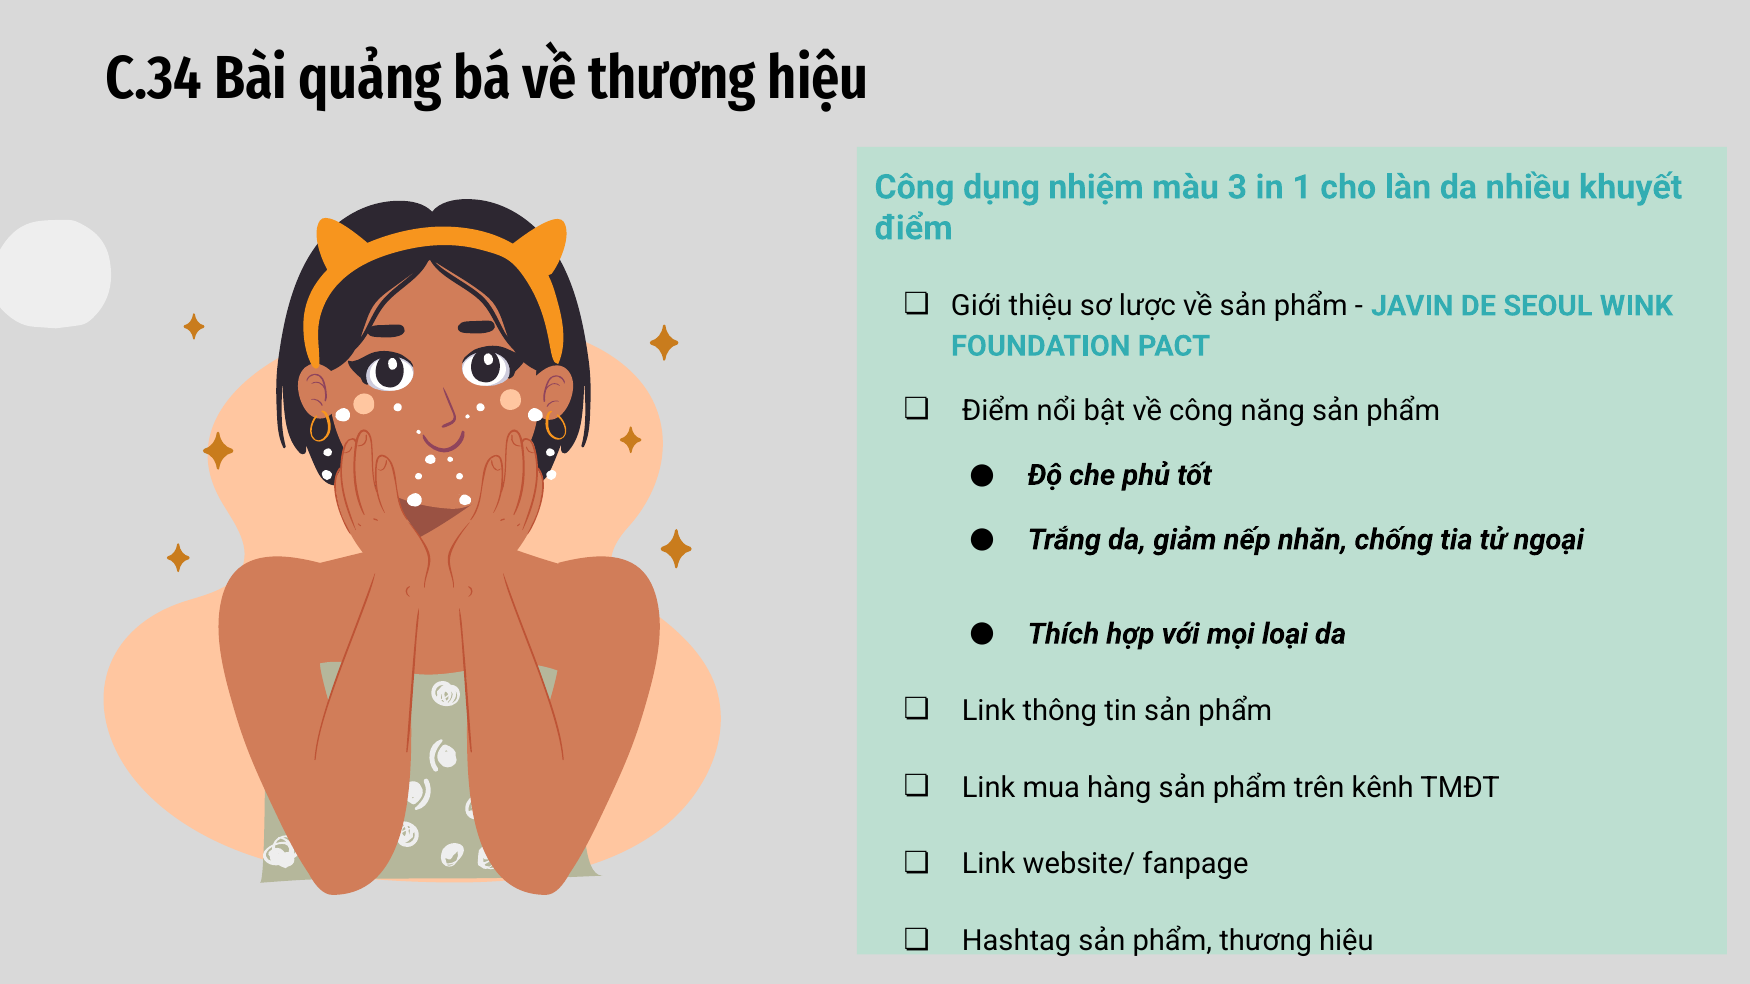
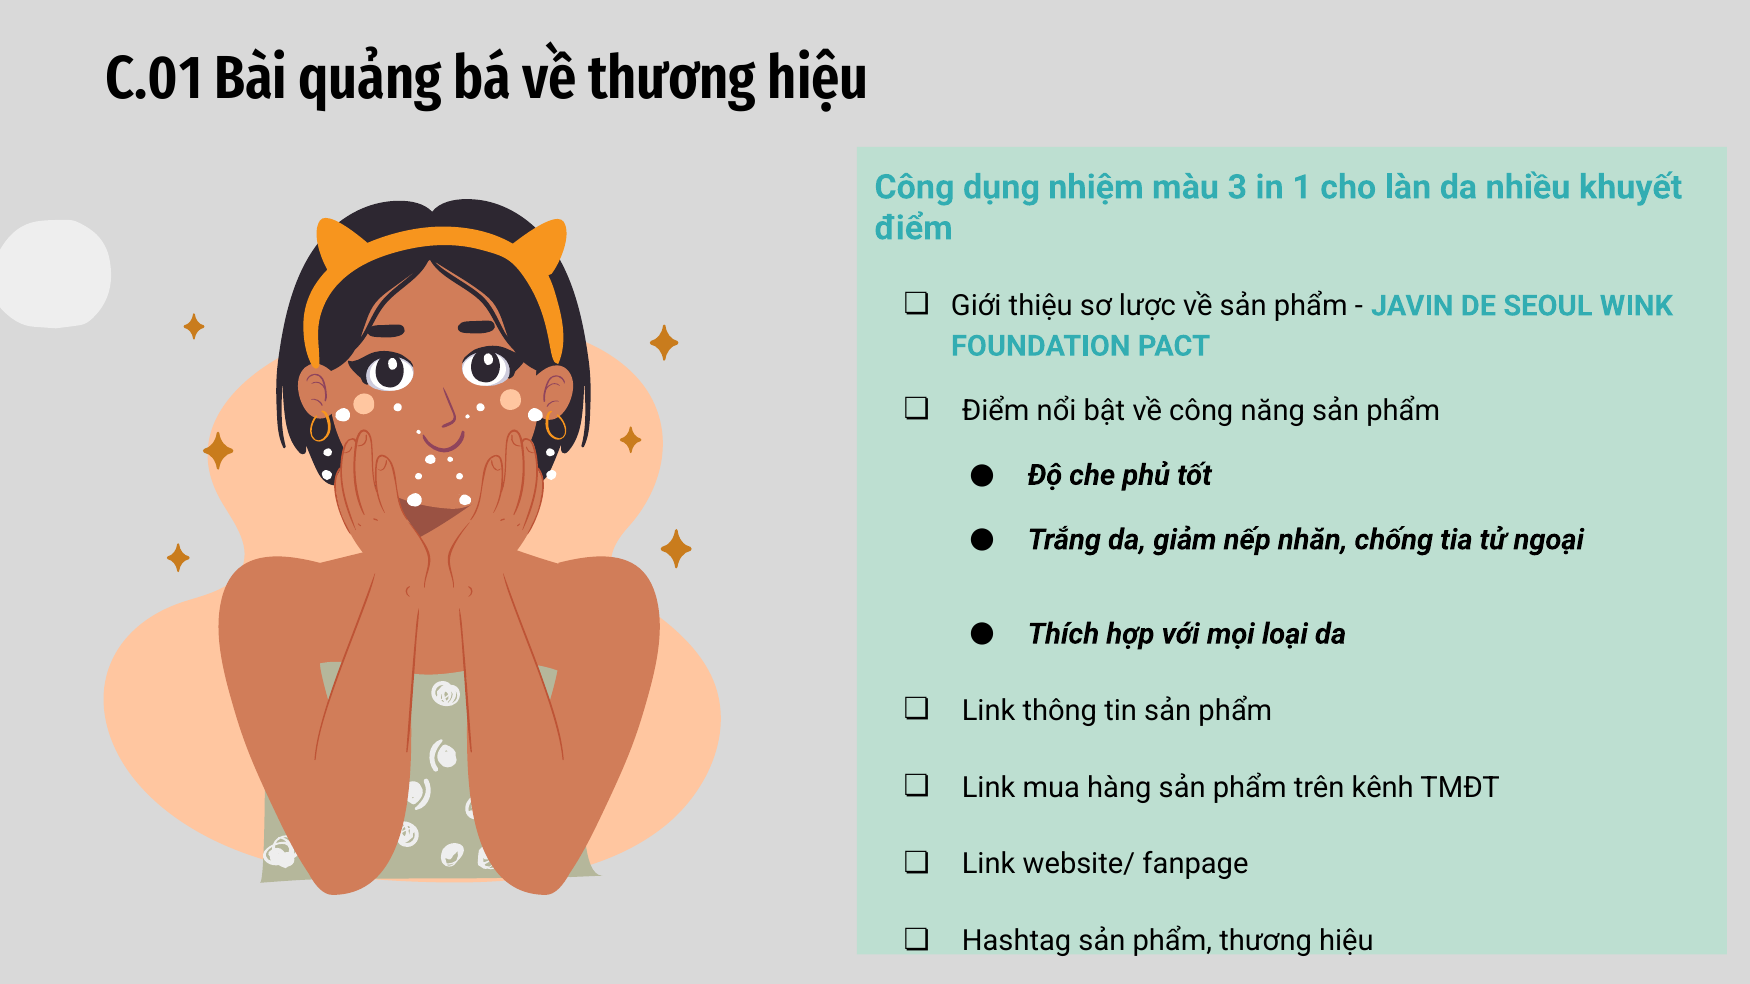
C.34: C.34 -> C.01 (154, 78)
